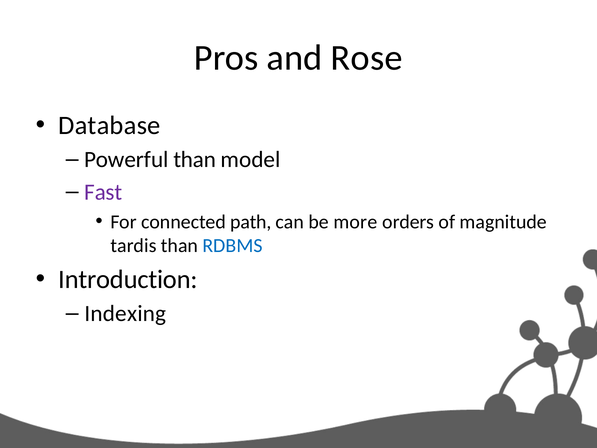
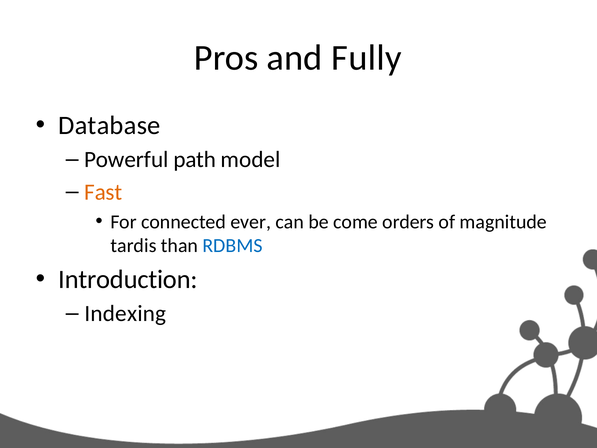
Rose: Rose -> Fully (367, 58)
Powerful than: than -> path (195, 160)
Fast colour: purple -> orange (103, 192)
path: path -> ever (251, 222)
more: more -> come (356, 222)
